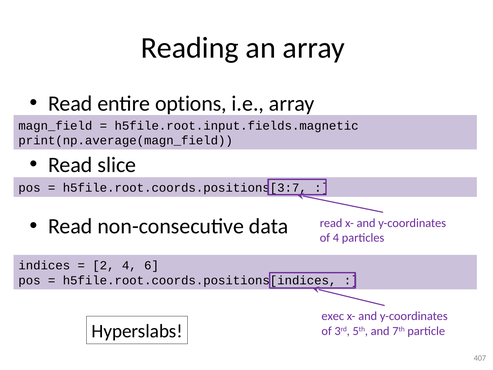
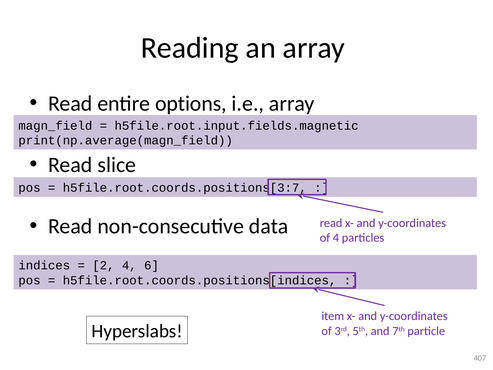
exec: exec -> item (333, 316)
